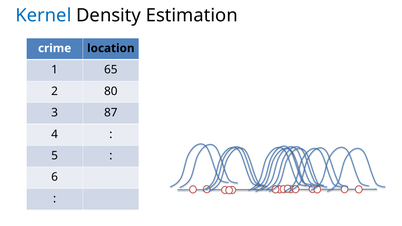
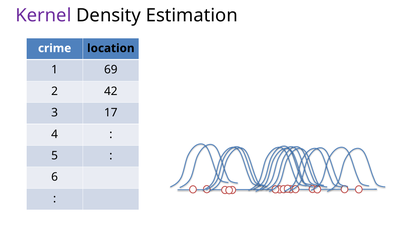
Kernel colour: blue -> purple (43, 16)
65: 65 -> 69 (111, 70)
80: 80 -> 42 (111, 91)
87: 87 -> 17 (111, 113)
